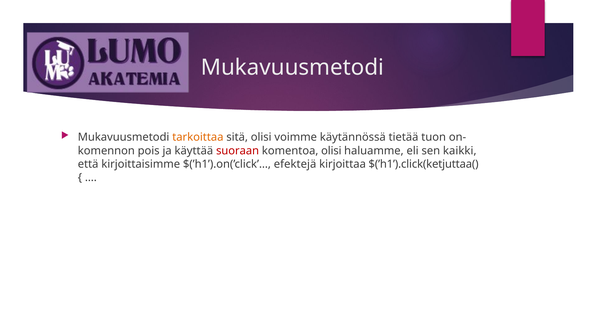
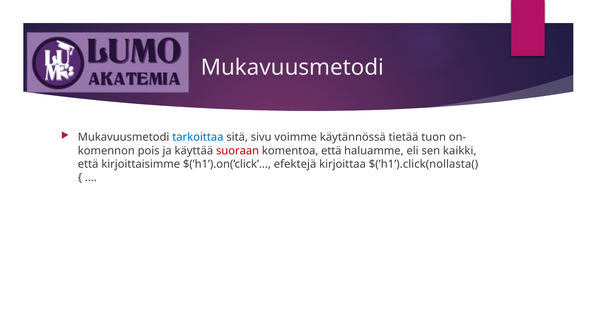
tarkoittaa colour: orange -> blue (198, 137)
sitä olisi: olisi -> sivu (261, 137)
komentoa olisi: olisi -> että (331, 151)
$(’h1’).click(ketjuttaa(: $(’h1’).click(ketjuttaa( -> $(’h1’).click(nollasta( (423, 164)
